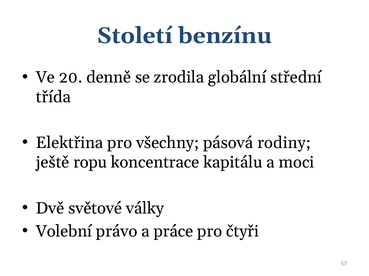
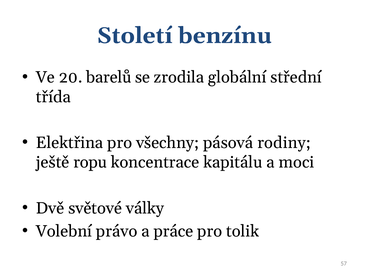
denně: denně -> barelů (109, 77)
čtyři: čtyři -> tolik (243, 232)
